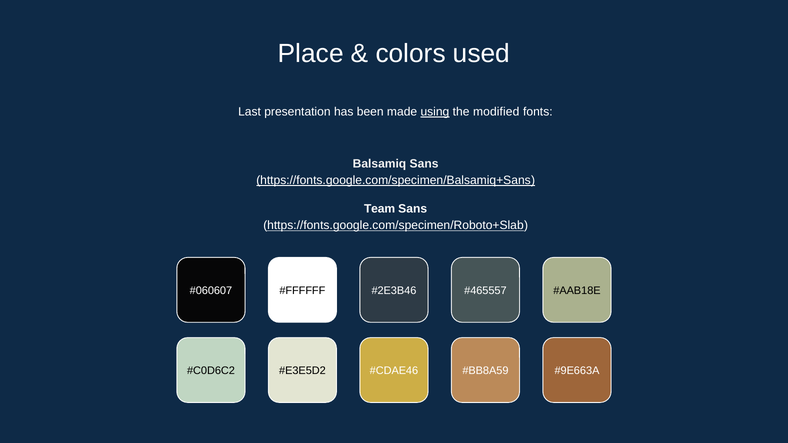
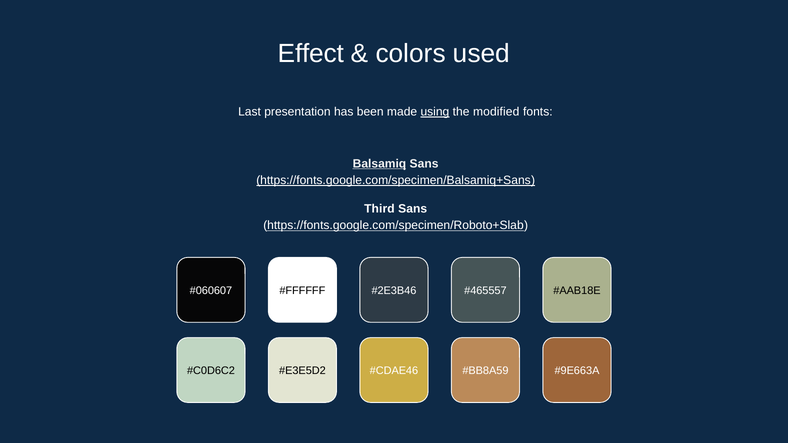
Place: Place -> Effect (311, 53)
Balsamiq underline: none -> present (379, 164)
Team: Team -> Third (379, 209)
